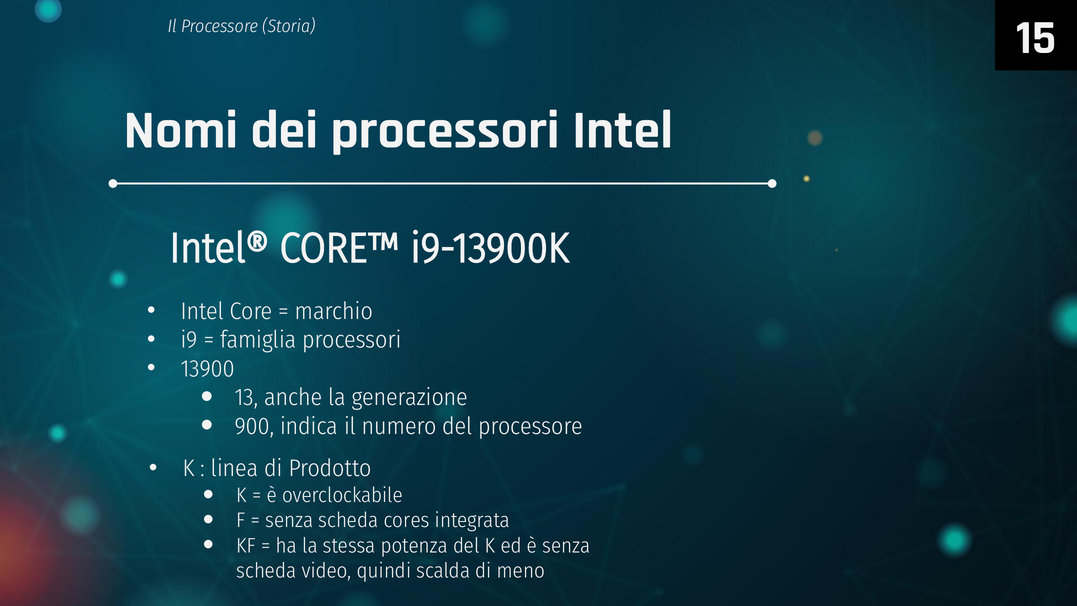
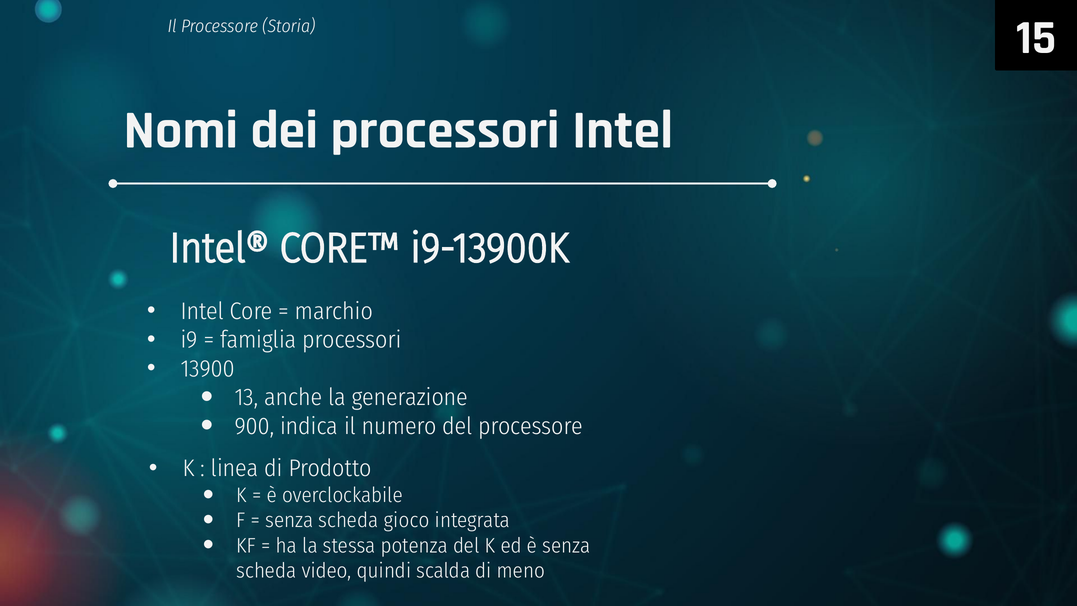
cores: cores -> gioco (406, 520)
